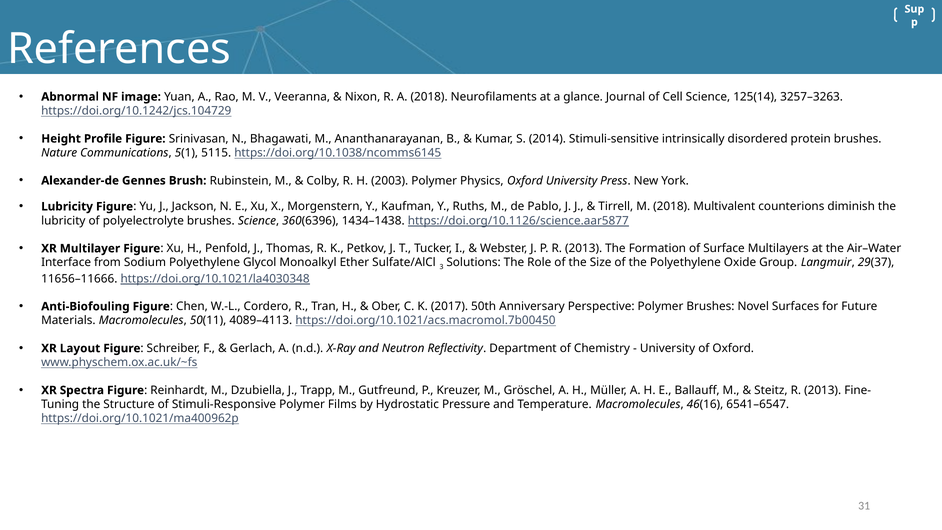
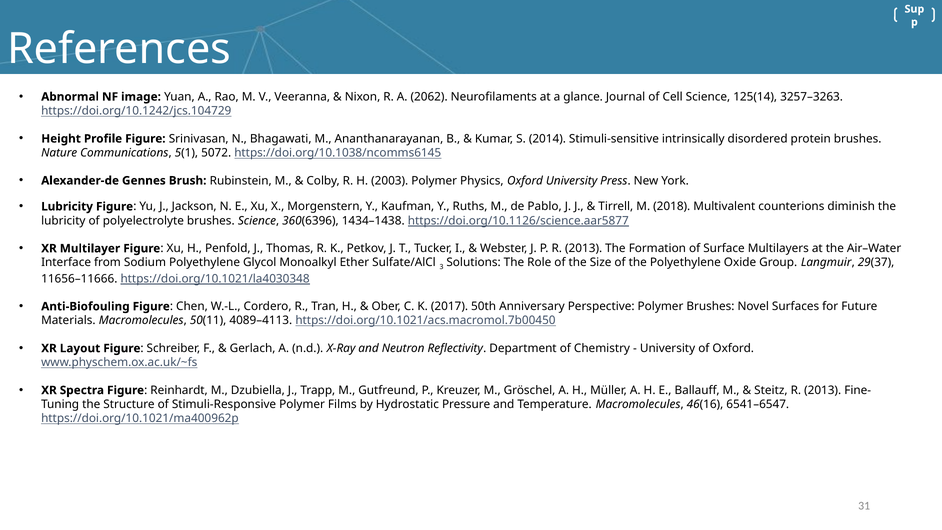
A 2018: 2018 -> 2062 (429, 97)
5115: 5115 -> 5072 (216, 153)
